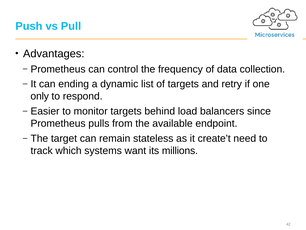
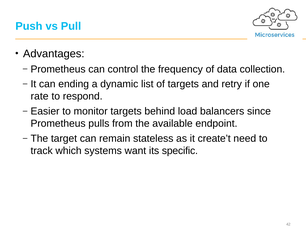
only: only -> rate (40, 96)
millions: millions -> specific (180, 150)
